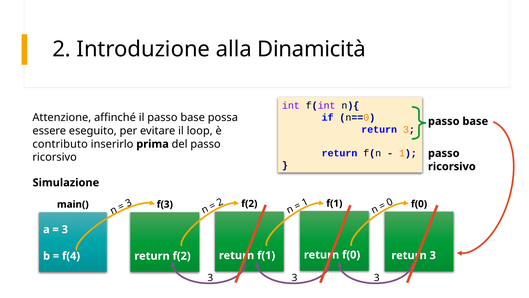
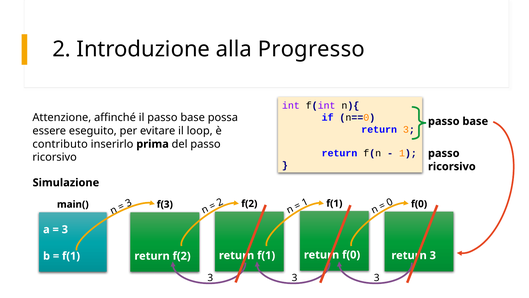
Dinamicità: Dinamicità -> Progresso (311, 49)
f(4: f(4 -> f(1 (71, 256)
